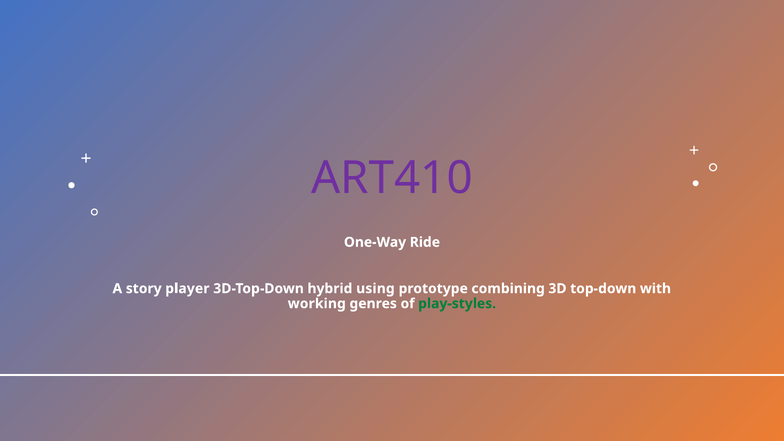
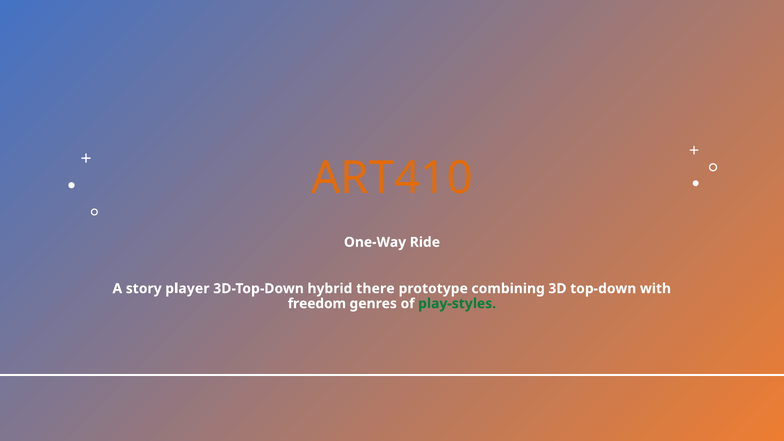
ART410 colour: purple -> orange (392, 178)
using: using -> there (375, 289)
working: working -> freedom (317, 304)
